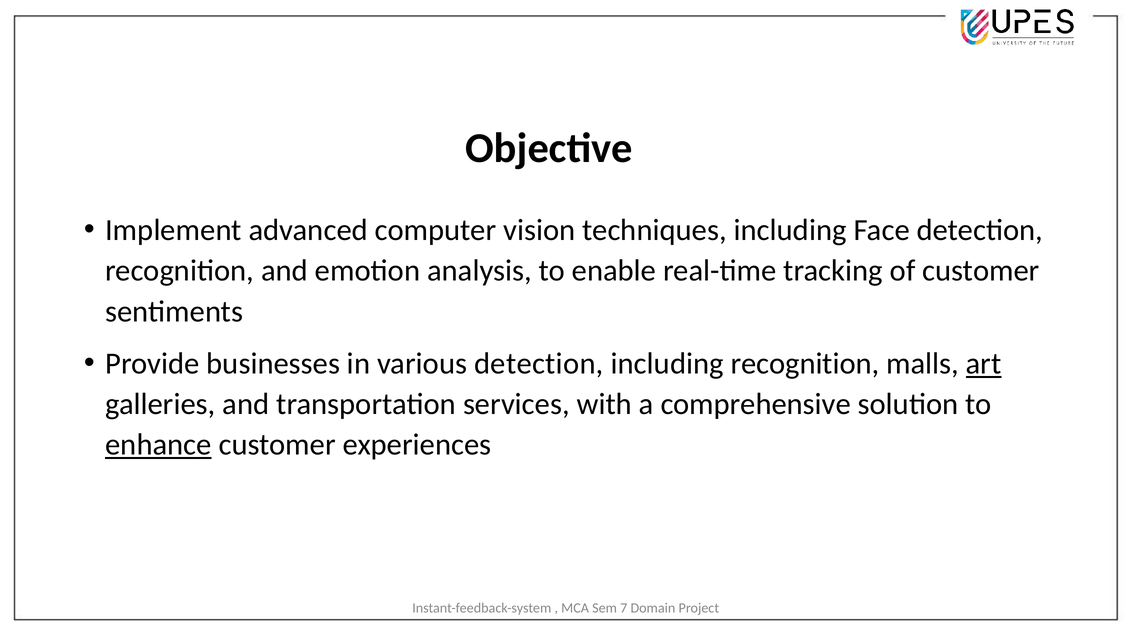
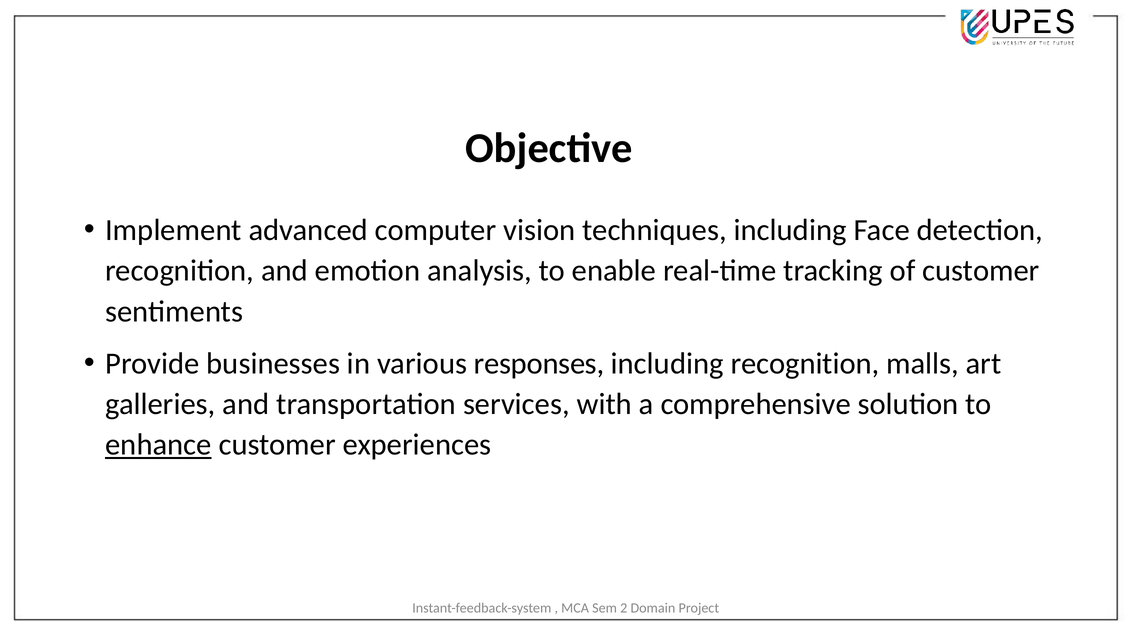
various detection: detection -> responses (539, 364)
art underline: present -> none (984, 364)
7: 7 -> 2 (624, 608)
